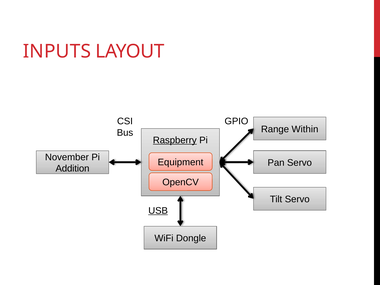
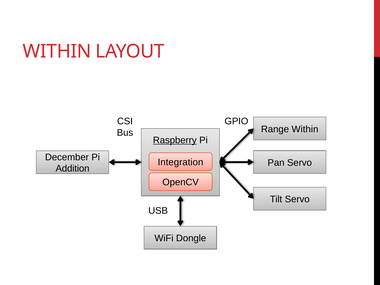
INPUTS: INPUTS -> WITHIN (57, 51)
November: November -> December (67, 157)
Equipment: Equipment -> Integration (181, 162)
USB underline: present -> none (158, 211)
